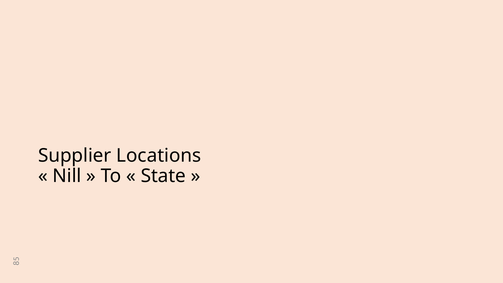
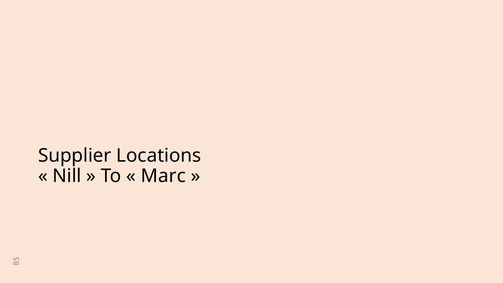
State: State -> Marc (163, 176)
